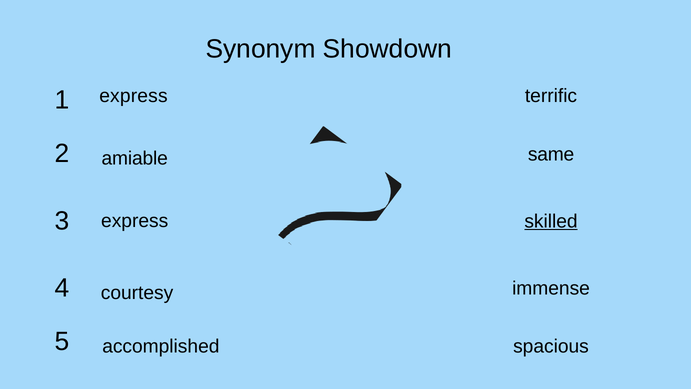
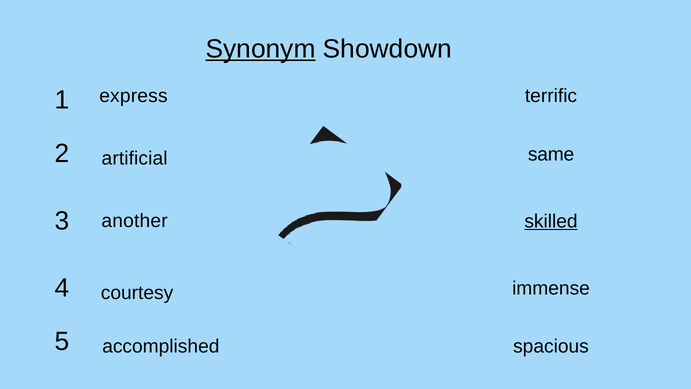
Synonym underline: none -> present (261, 49)
amiable: amiable -> artificial (135, 158)
express: express -> another (135, 221)
